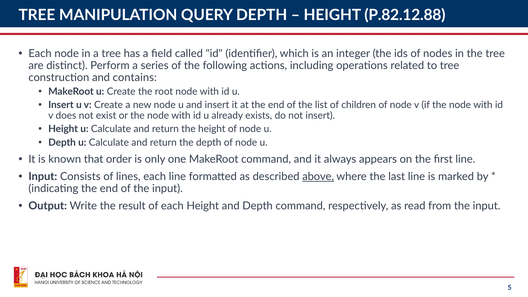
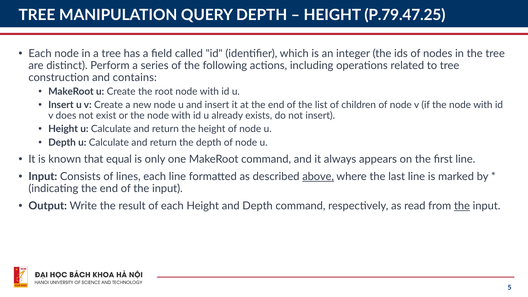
P.82.12.88: P.82.12.88 -> P.79.47.25 (405, 15)
order: order -> equal (119, 159)
the underline: none -> present (462, 206)
